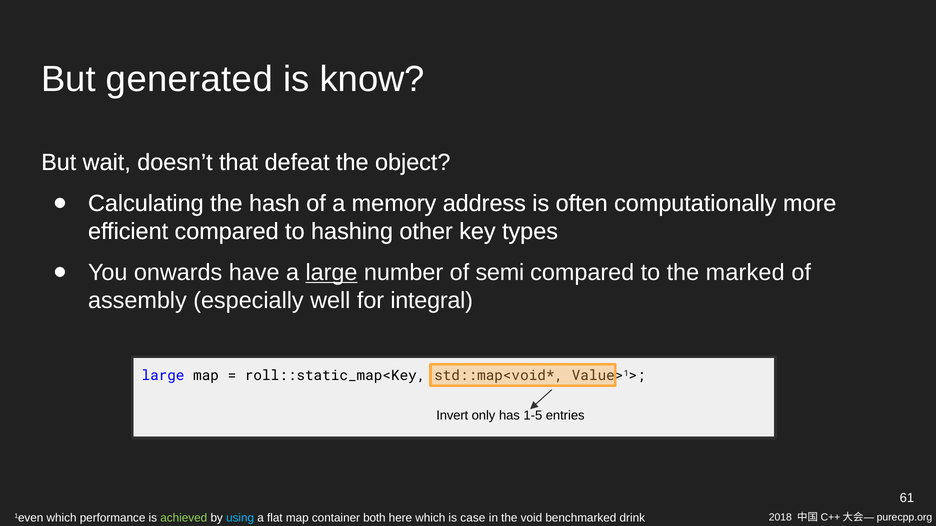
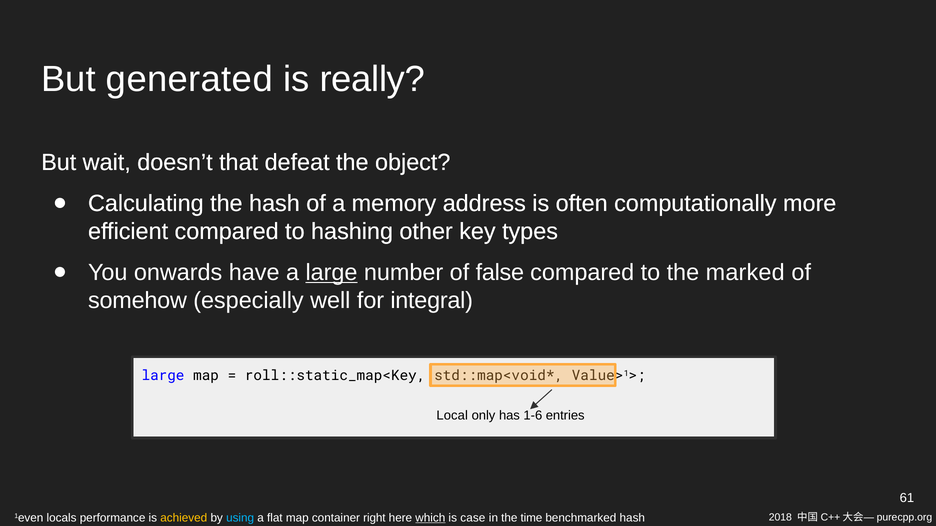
know: know -> really (372, 79)
semi: semi -> false (500, 273)
assembly: assembly -> somehow (138, 301)
Invert: Invert -> Local (452, 416)
1-5: 1-5 -> 1-6 (533, 416)
1even which: which -> locals (62, 518)
achieved colour: light green -> yellow (184, 518)
both: both -> right (374, 518)
which underline: none -> present (430, 518)
void: void -> time (531, 518)
benchmarked drink: drink -> hash (632, 518)
